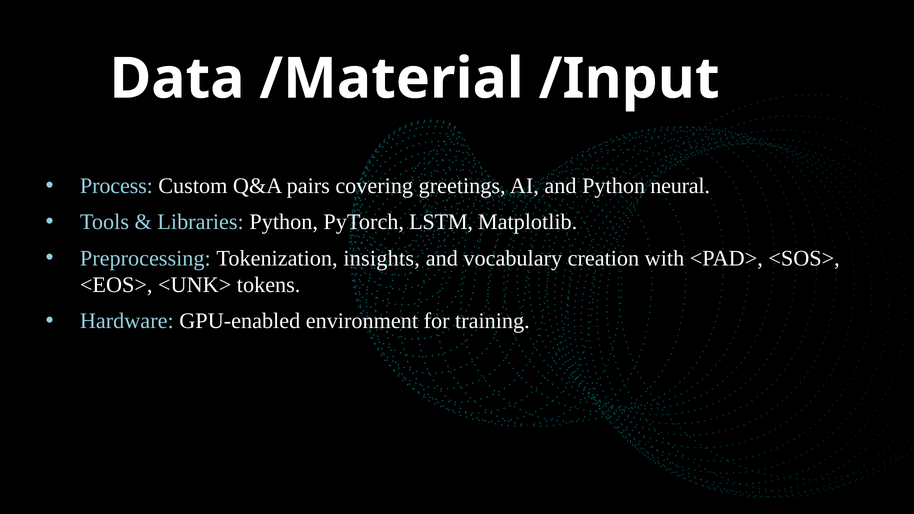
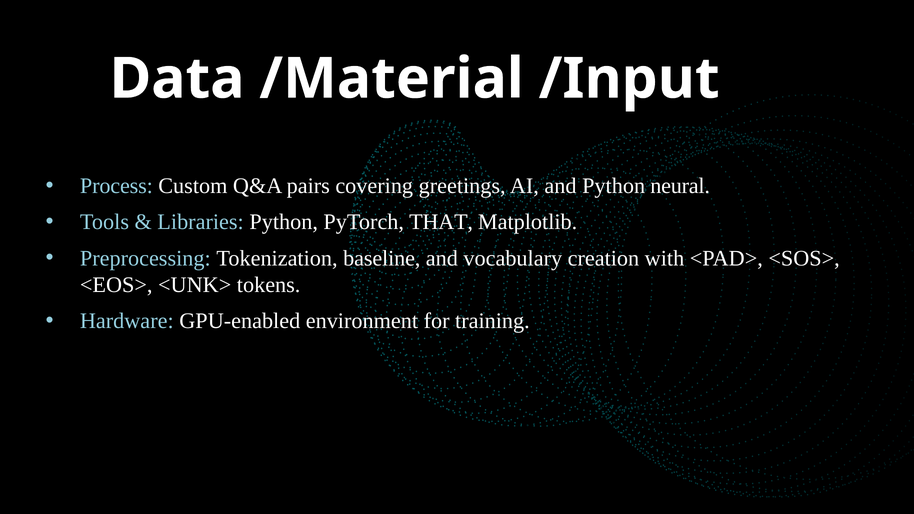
LSTM: LSTM -> THAT (441, 222)
insights: insights -> baseline (382, 258)
